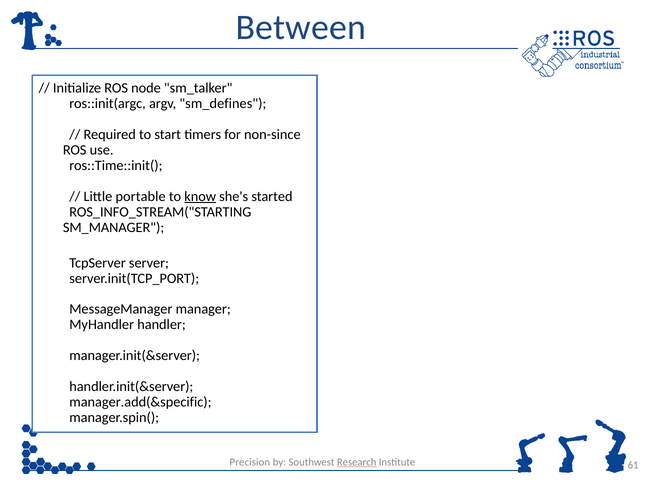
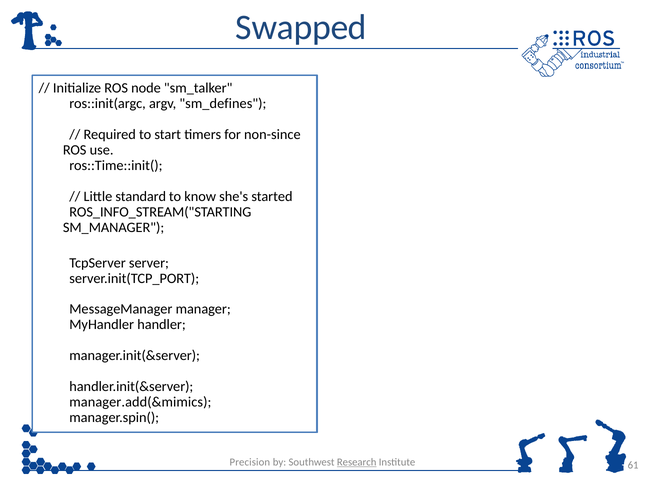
Between: Between -> Swapped (301, 27)
portable: portable -> standard (141, 196)
know underline: present -> none (200, 196)
manager.add(&specific: manager.add(&specific -> manager.add(&mimics (140, 402)
